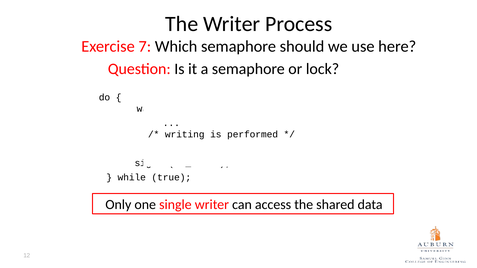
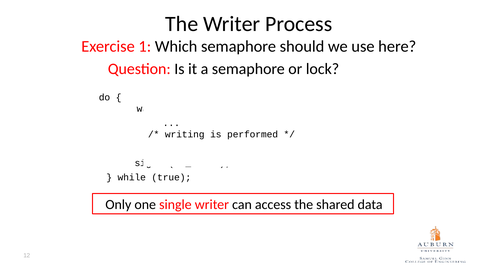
7: 7 -> 1 (145, 46)
